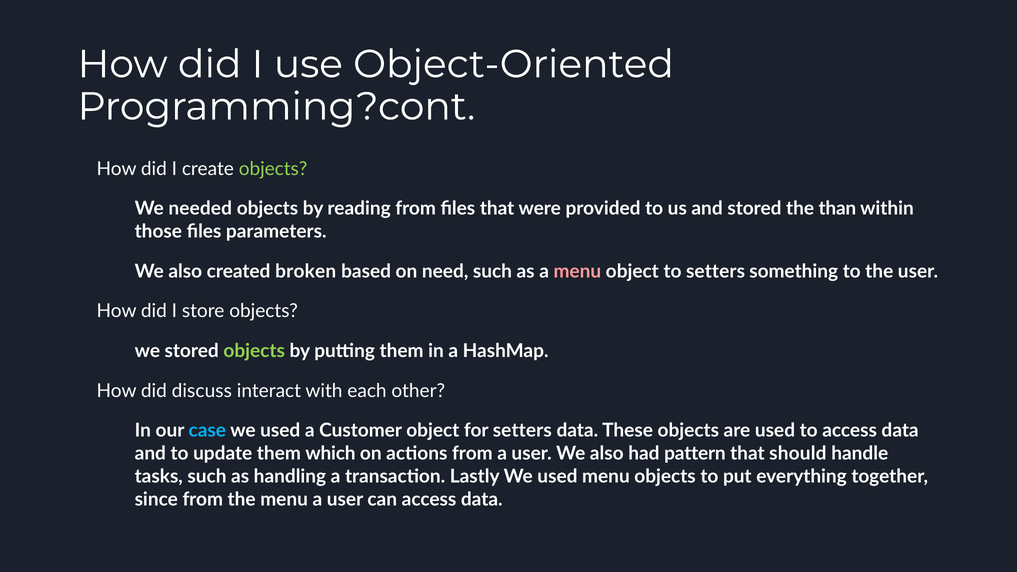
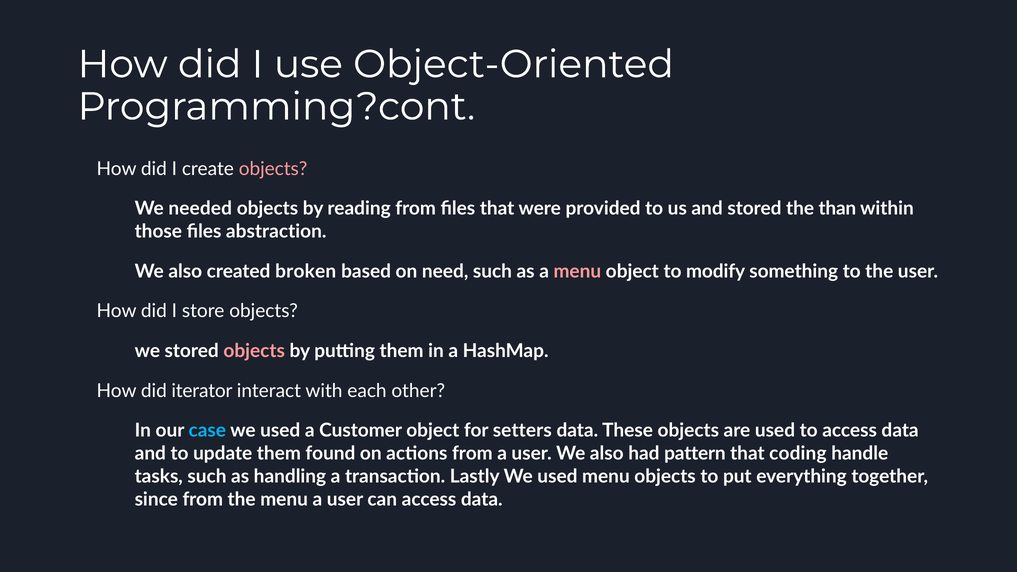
objects colour: light green -> pink (273, 169)
parameters: parameters -> abstraction (276, 232)
to setters: setters -> modify (716, 271)
objects colour: light green -> pink (254, 351)
discuss: discuss -> iterator (202, 391)
which: which -> found (330, 454)
should: should -> coding (798, 454)
